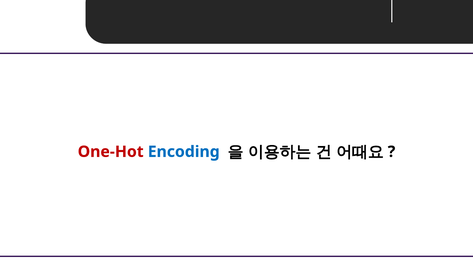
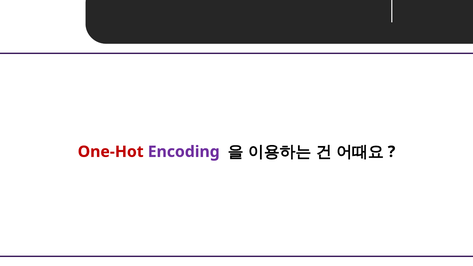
Encoding colour: blue -> purple (184, 152)
